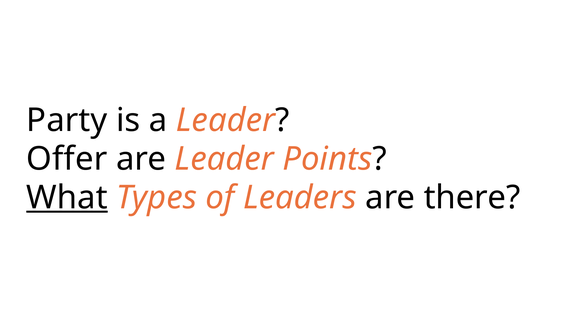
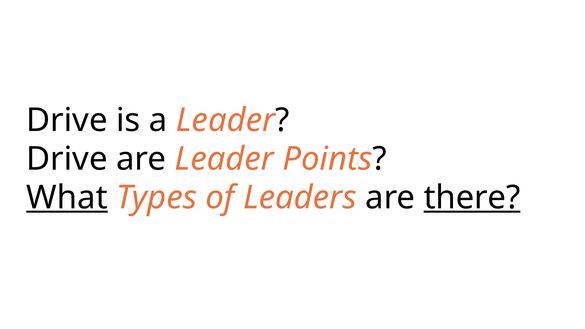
Party: Party -> Drive (67, 120)
Offer: Offer -> Drive (67, 159)
there underline: none -> present (472, 198)
